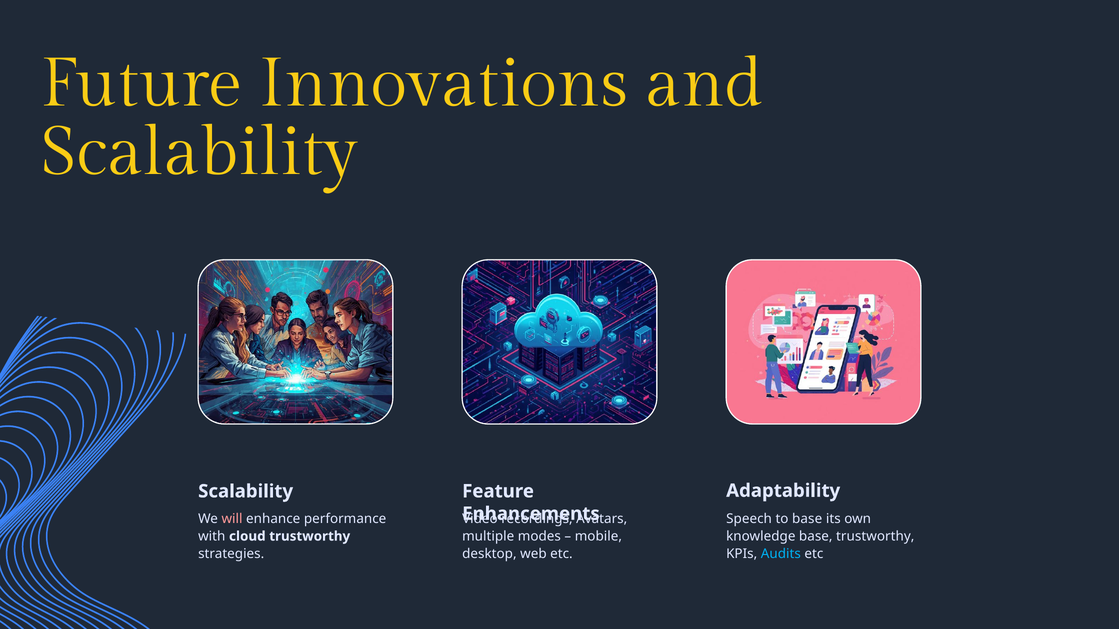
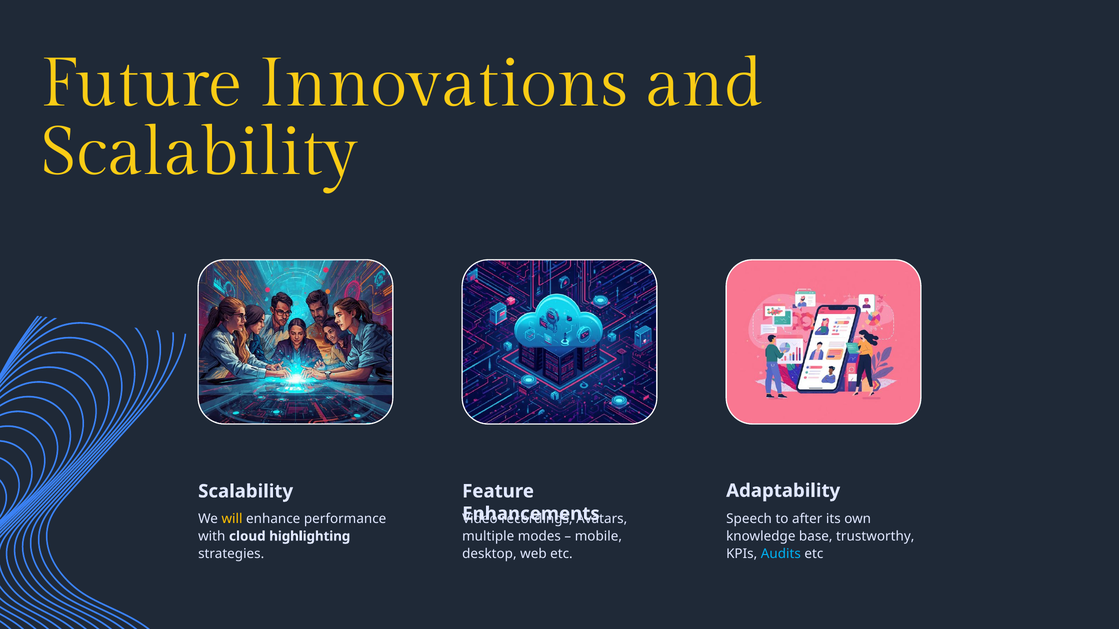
will colour: pink -> yellow (232, 519)
to base: base -> after (807, 519)
cloud trustworthy: trustworthy -> highlighting (310, 537)
